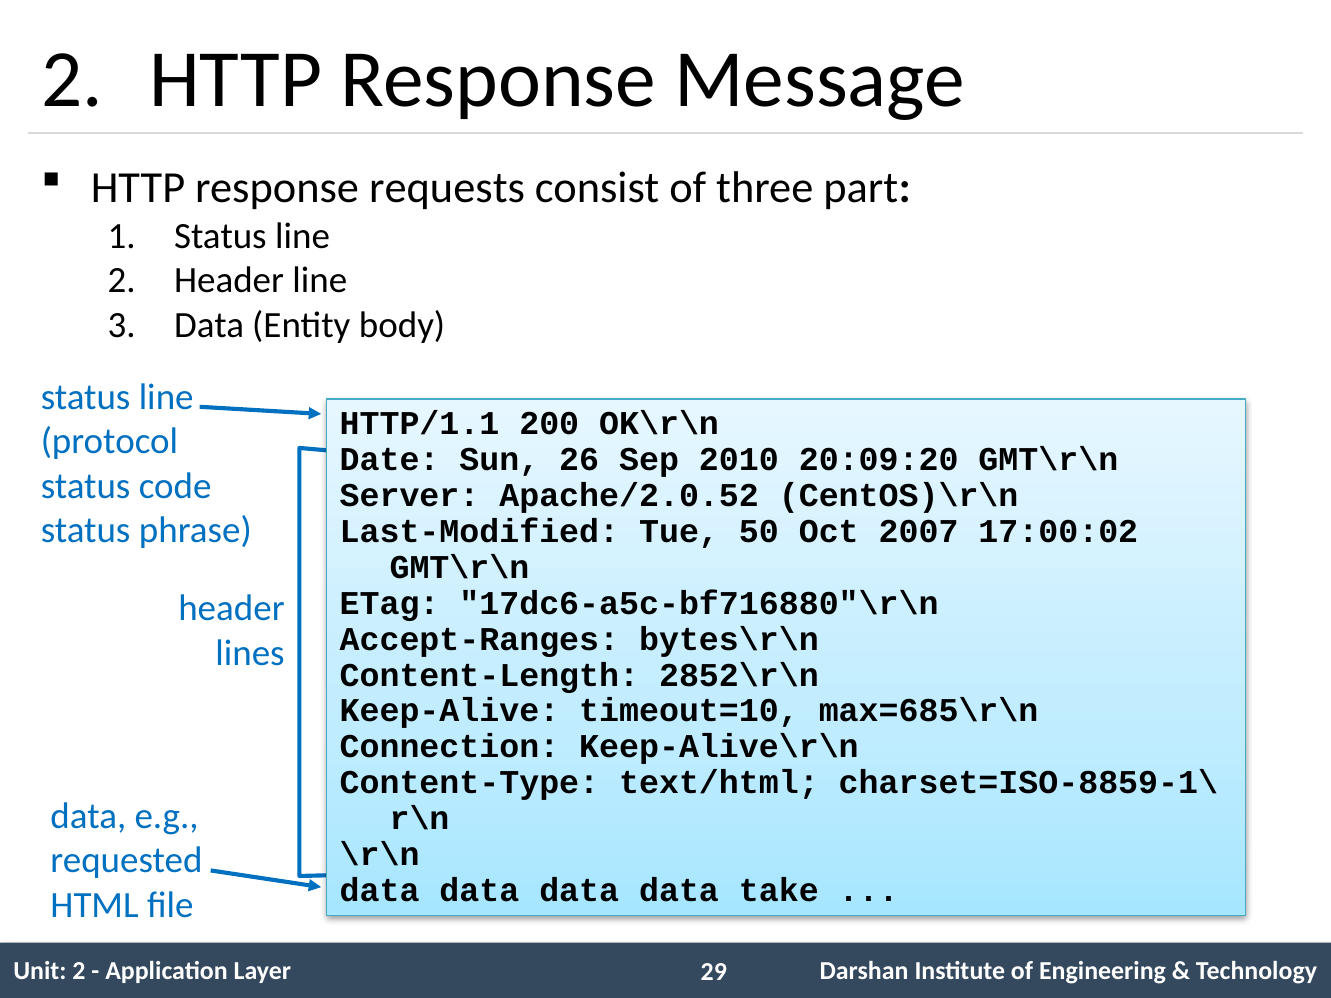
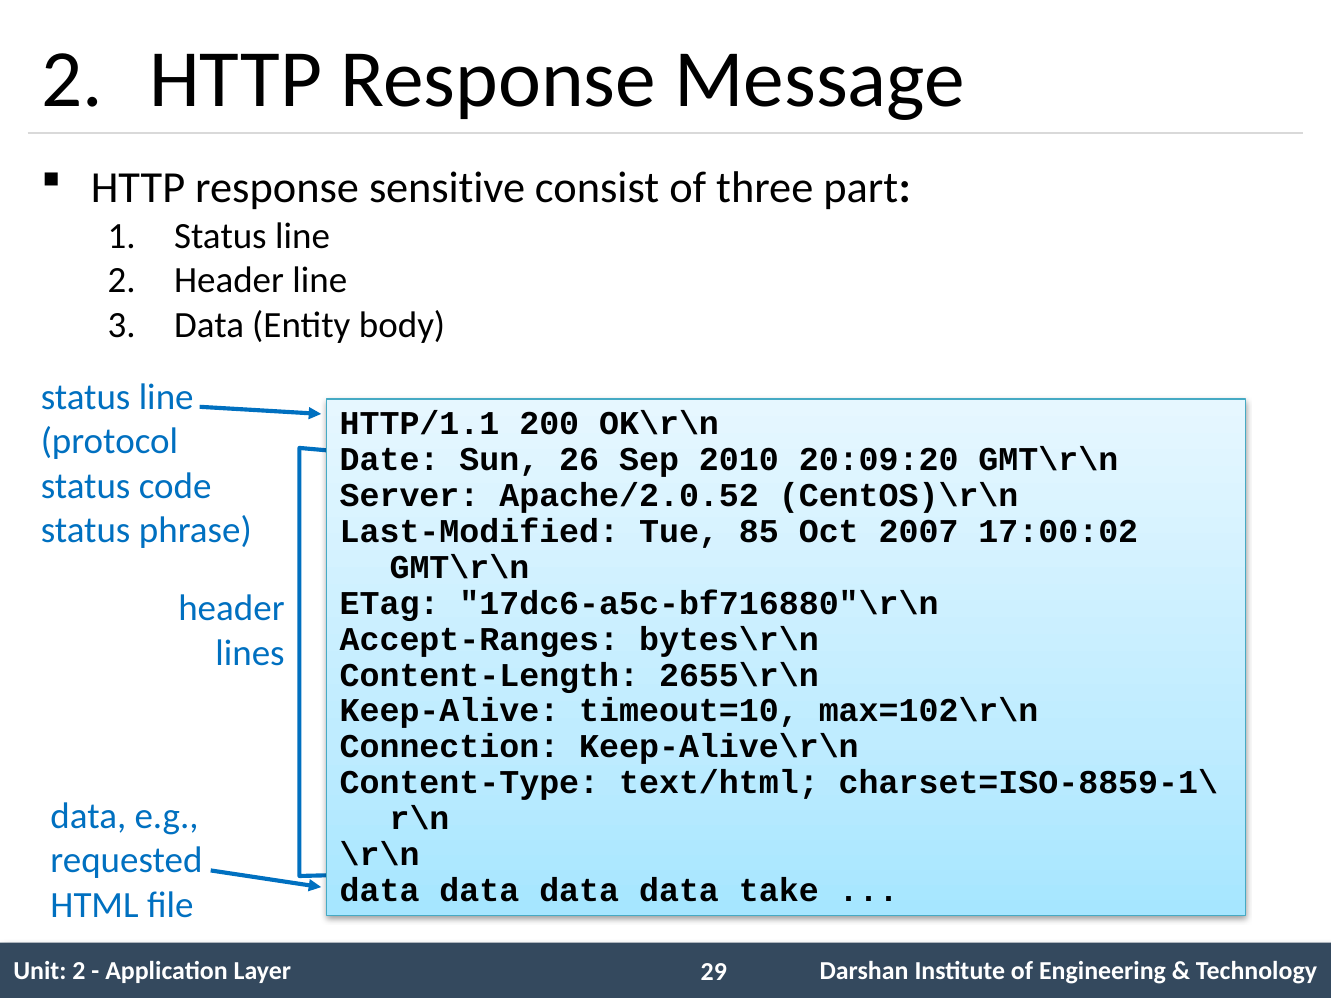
requests: requests -> sensitive (447, 188)
50: 50 -> 85 (759, 531)
2852\r\n: 2852\r\n -> 2655\r\n (739, 675)
max=685\r\n: max=685\r\n -> max=102\r\n (929, 711)
